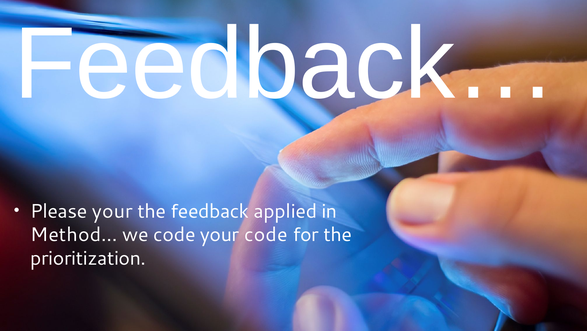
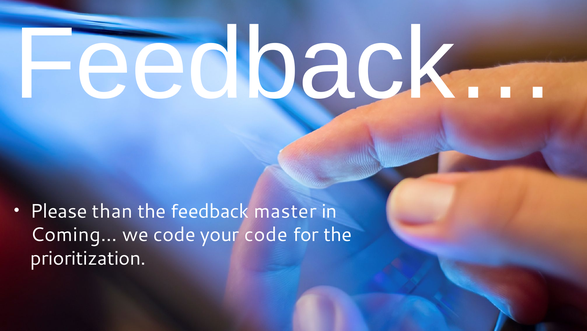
Please your: your -> than (112, 211)
applied: applied -> master (285, 211)
Method…: Method… -> Coming… (74, 234)
